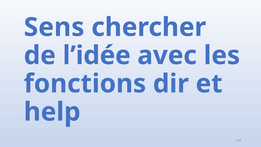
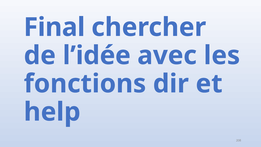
Sens: Sens -> Final (54, 27)
